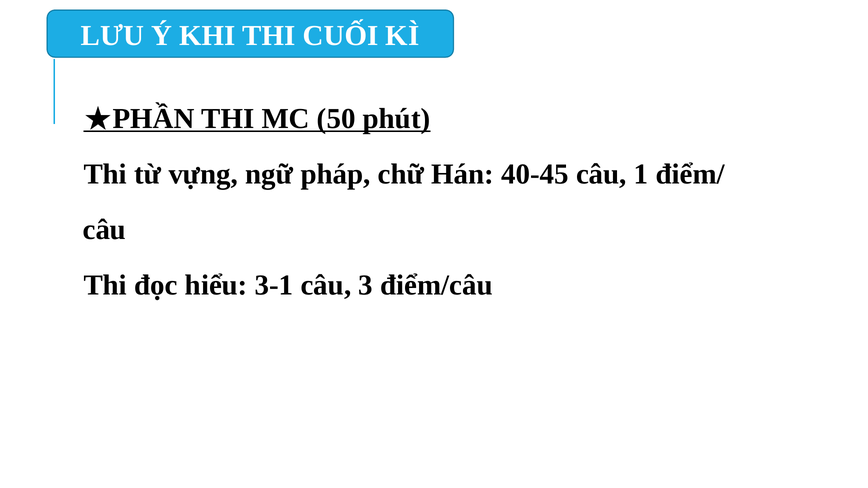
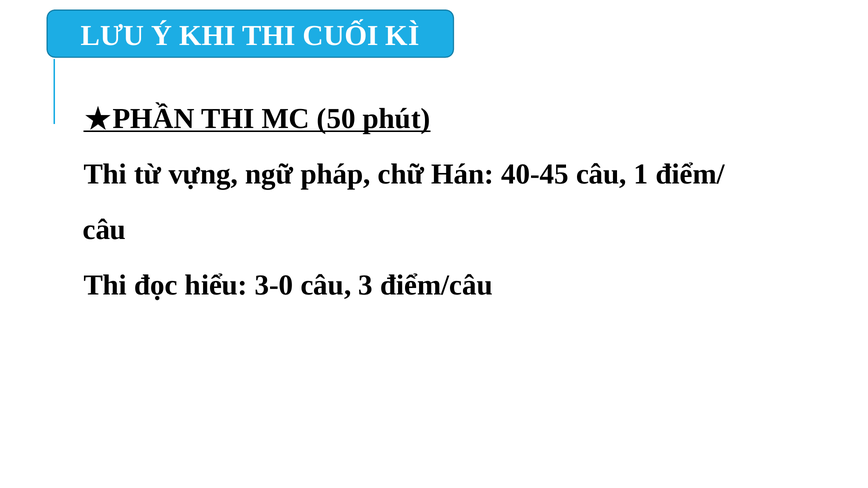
3-1: 3-1 -> 3-0 (274, 285)
